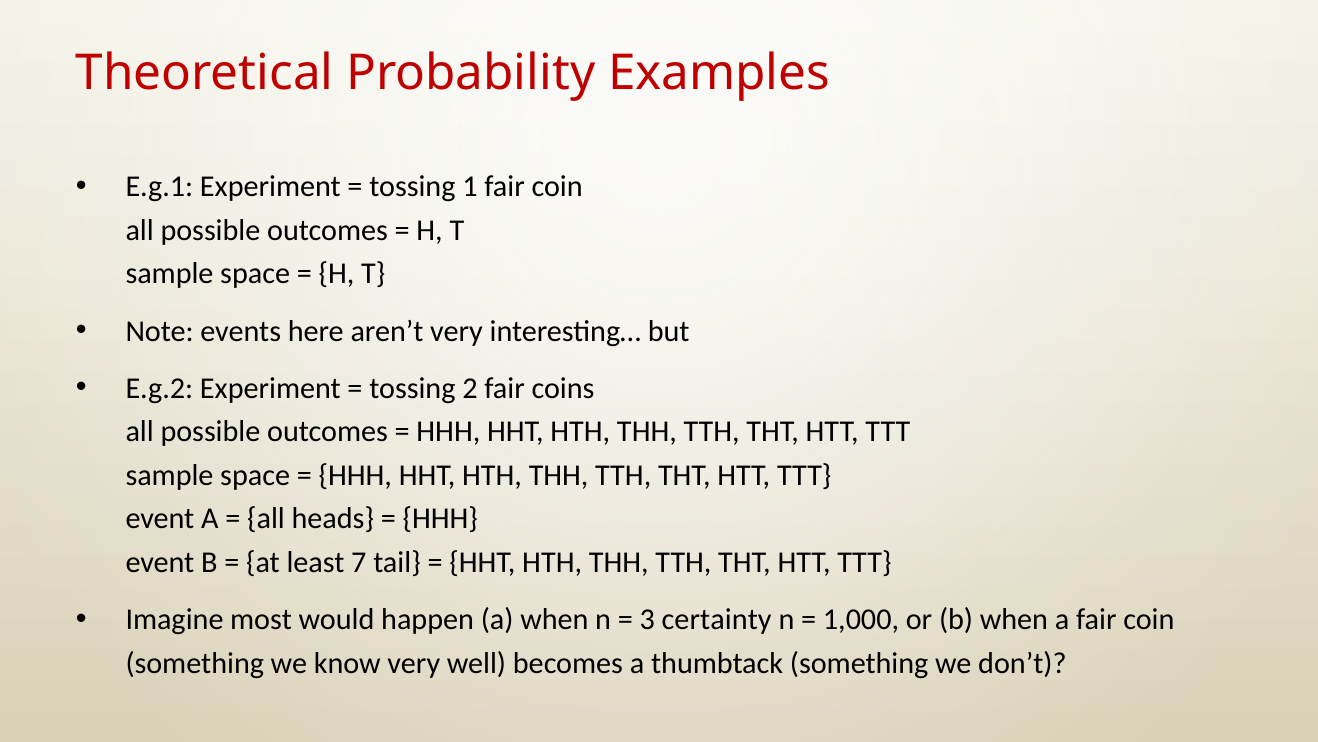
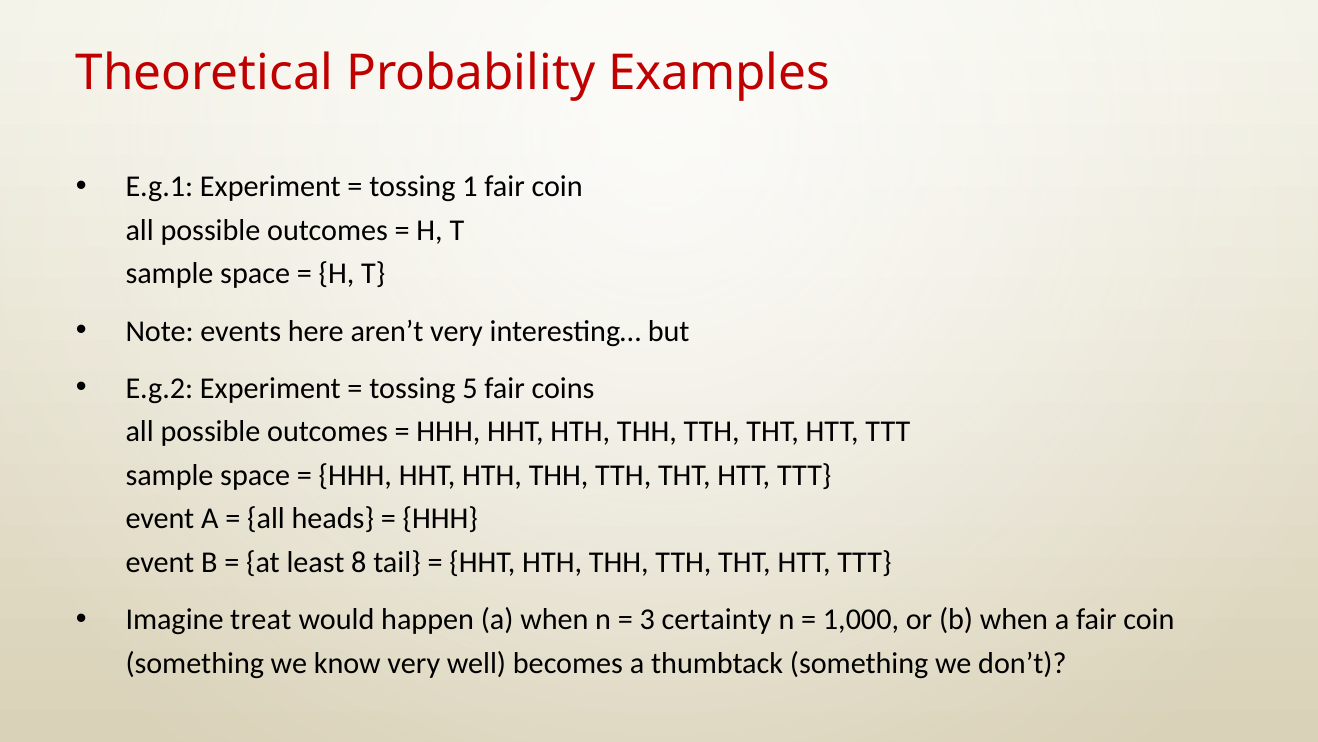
2: 2 -> 5 (470, 388)
7: 7 -> 8 (359, 562)
most: most -> treat (261, 619)
